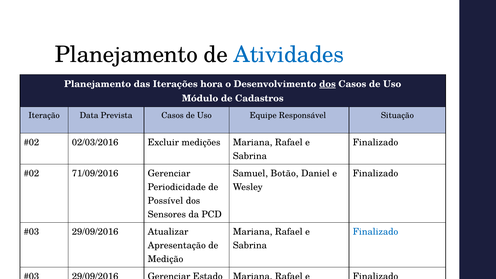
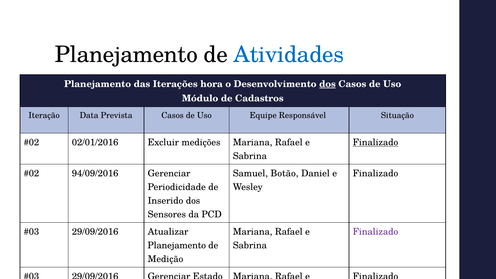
02/03/2016: 02/03/2016 -> 02/01/2016 (95, 142)
Finalizado underline: none -> present (375, 142)
71/09/2016: 71/09/2016 -> 94/09/2016 (95, 174)
Possível: Possível -> Inserido (165, 201)
Finalizado colour: blue -> purple (375, 232)
Apresentação: Apresentação -> Planejamento (177, 245)
